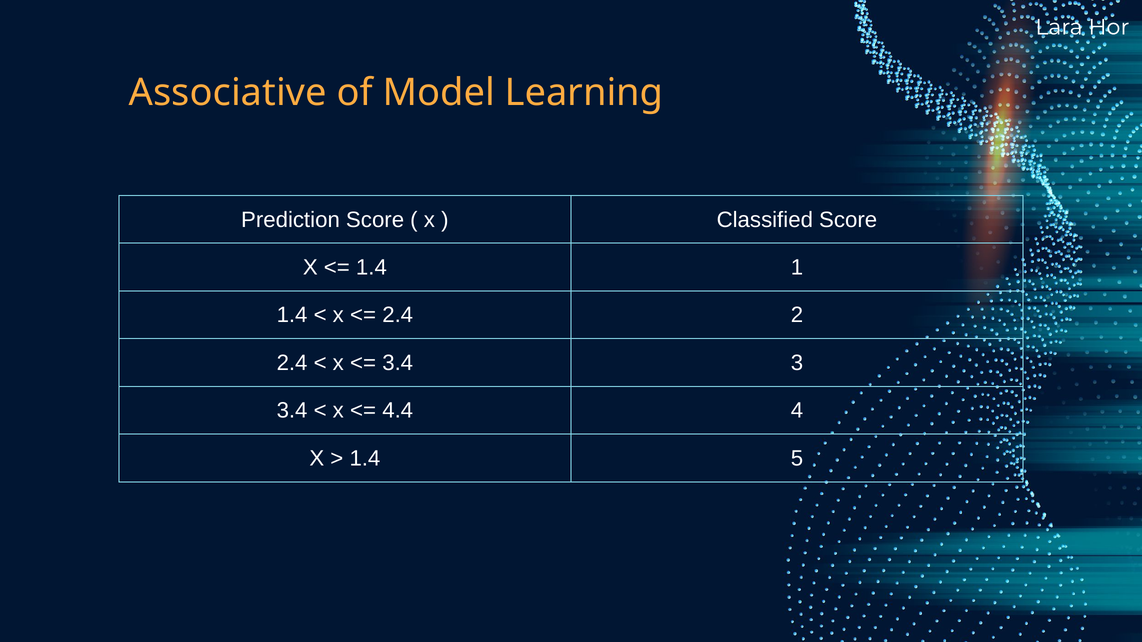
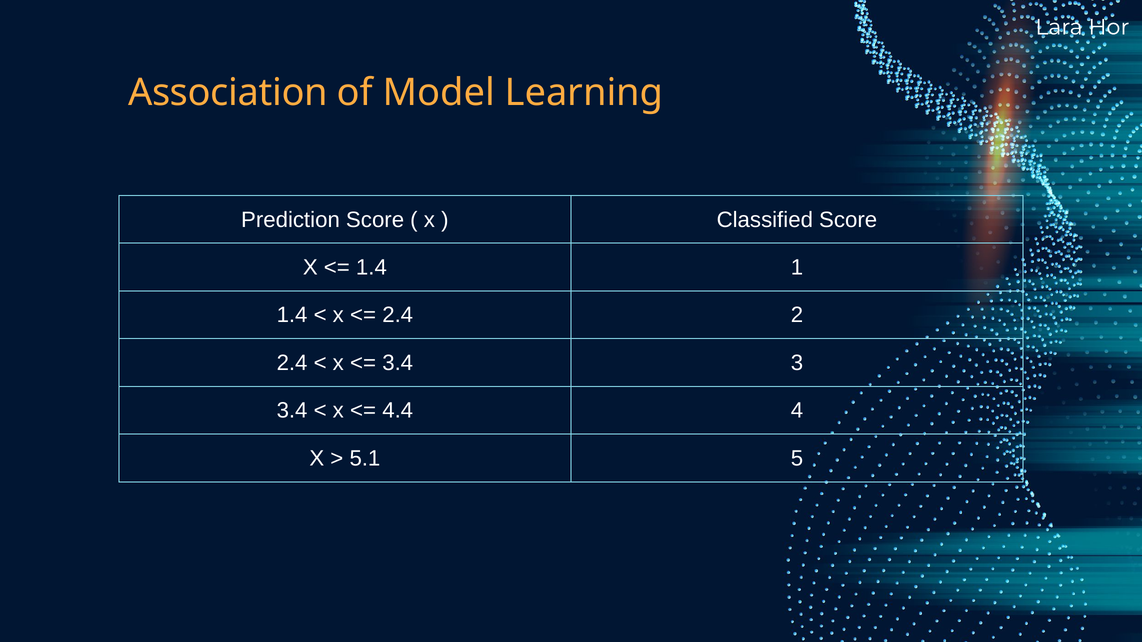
Associative: Associative -> Association (228, 93)
1.4: 1.4 -> 5.1 (365, 459)
